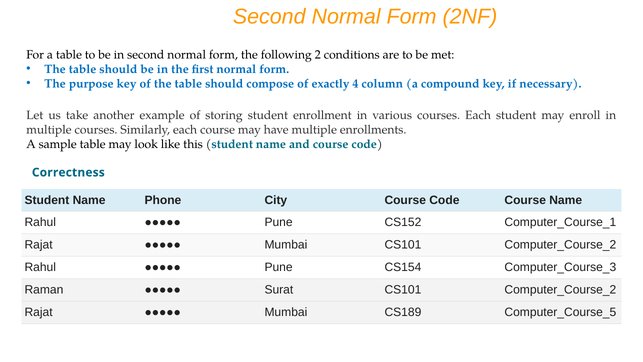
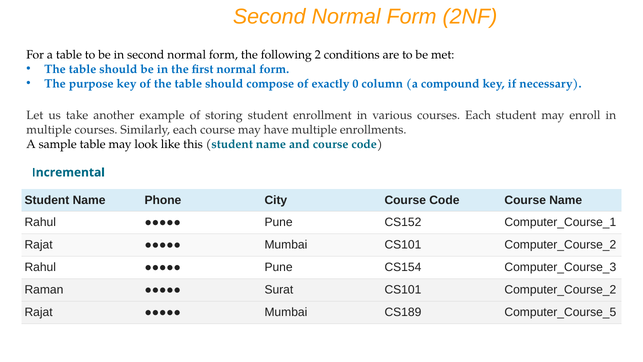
4: 4 -> 0 (356, 84)
Correctness: Correctness -> Incremental (68, 172)
